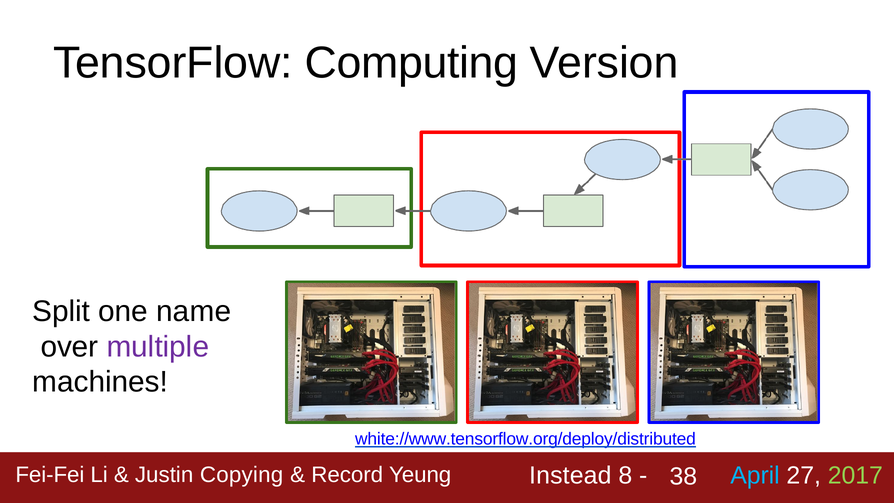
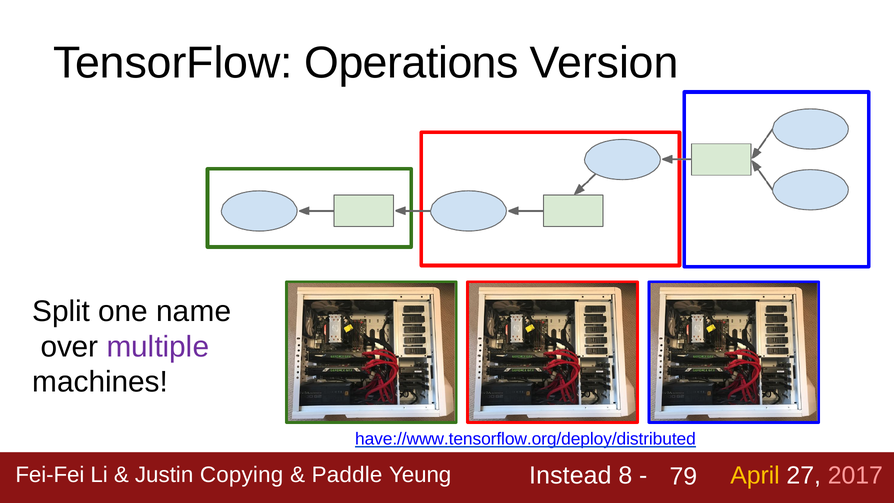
Computing: Computing -> Operations (411, 63)
white://www.tensorflow.org/deploy/distributed: white://www.tensorflow.org/deploy/distributed -> have://www.tensorflow.org/deploy/distributed (525, 439)
April colour: light blue -> yellow (755, 476)
2017 colour: light green -> pink (855, 476)
Record: Record -> Paddle (347, 475)
38: 38 -> 79 (683, 476)
